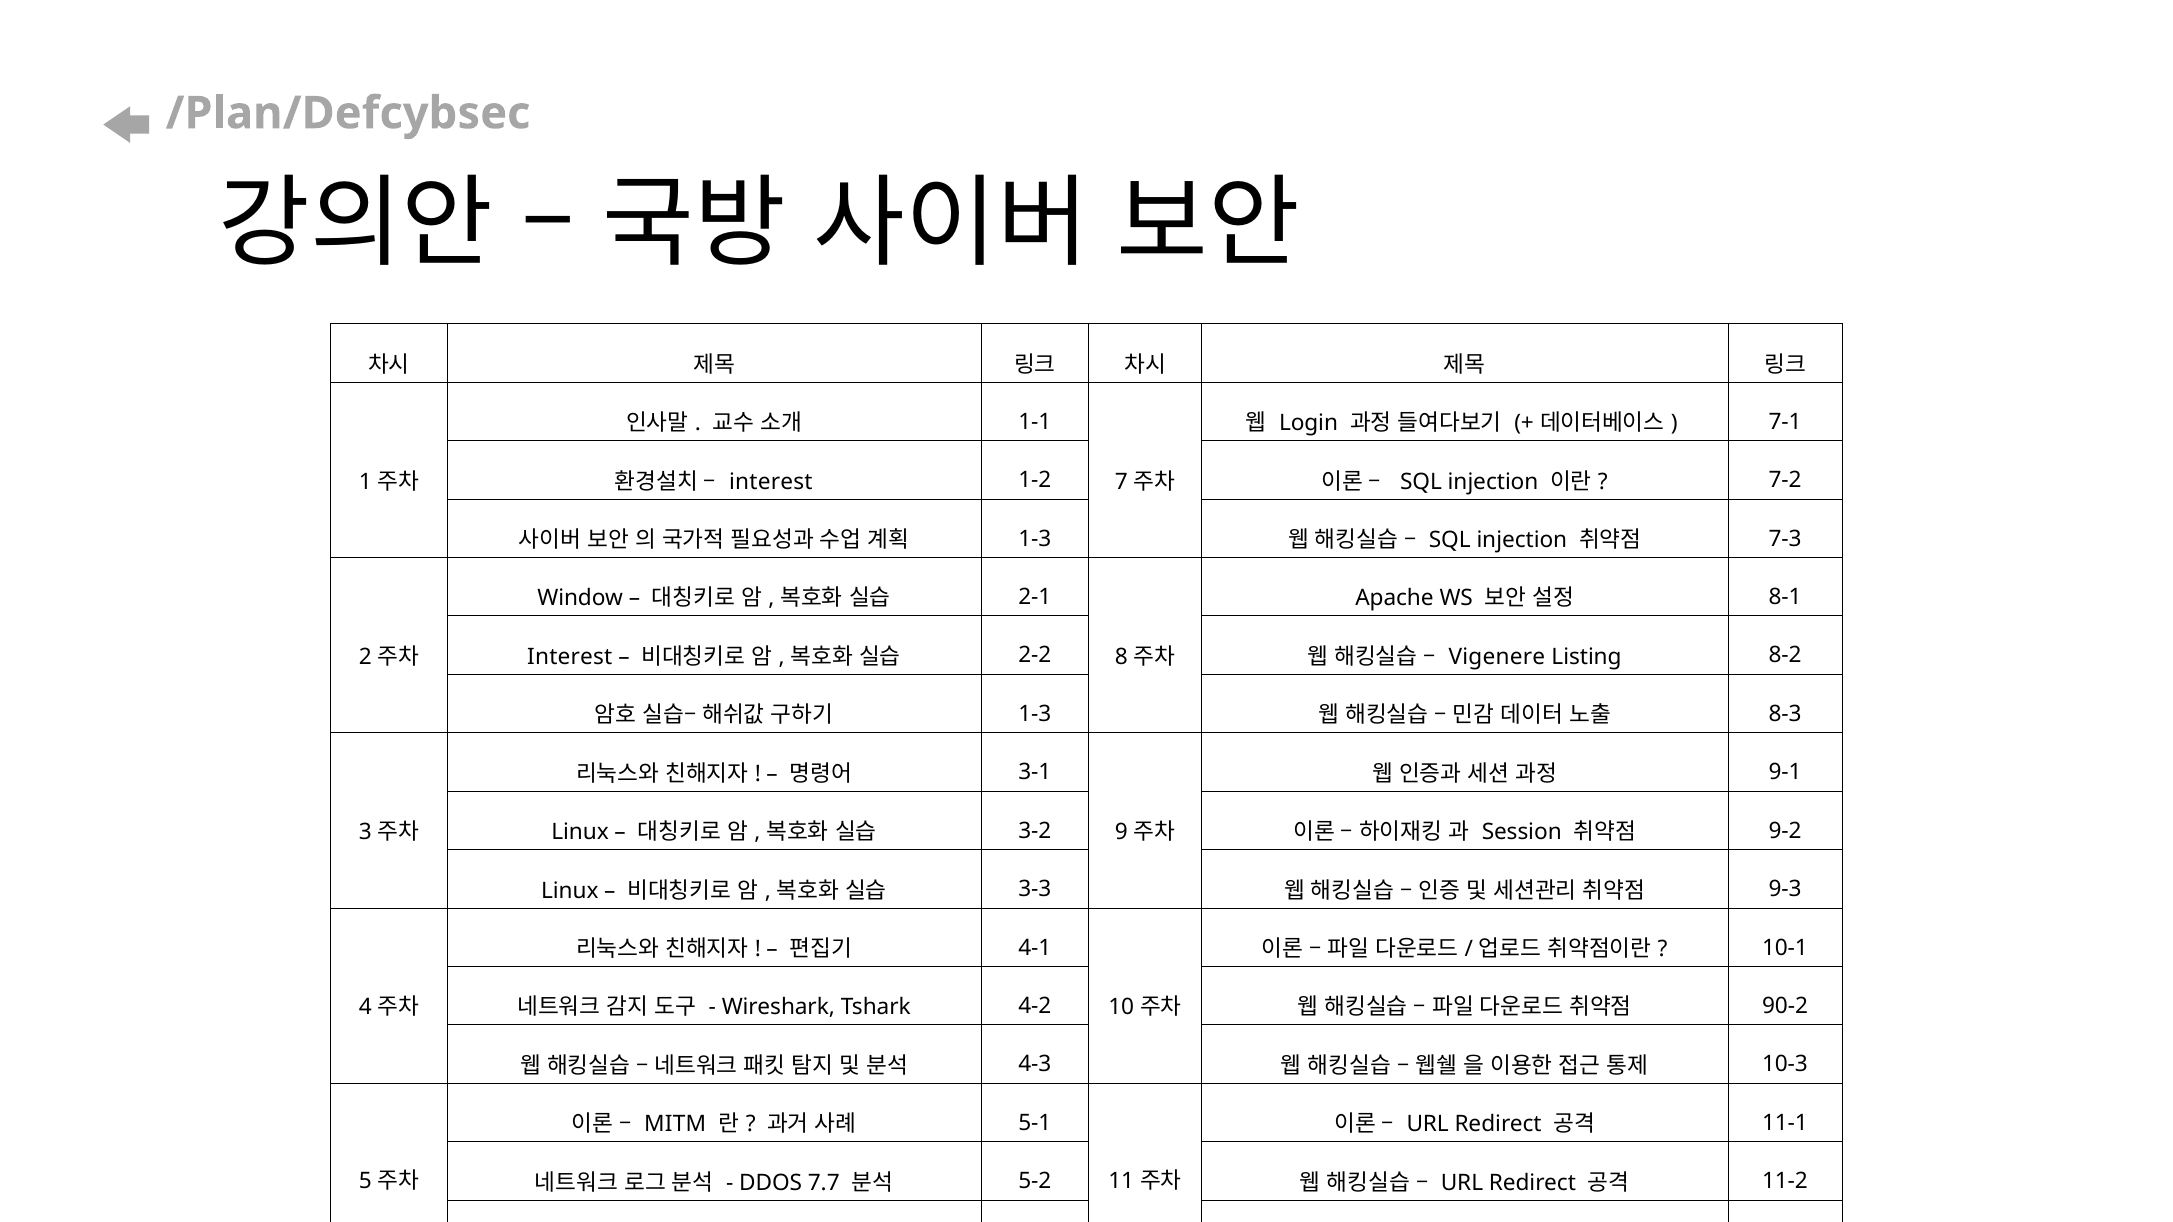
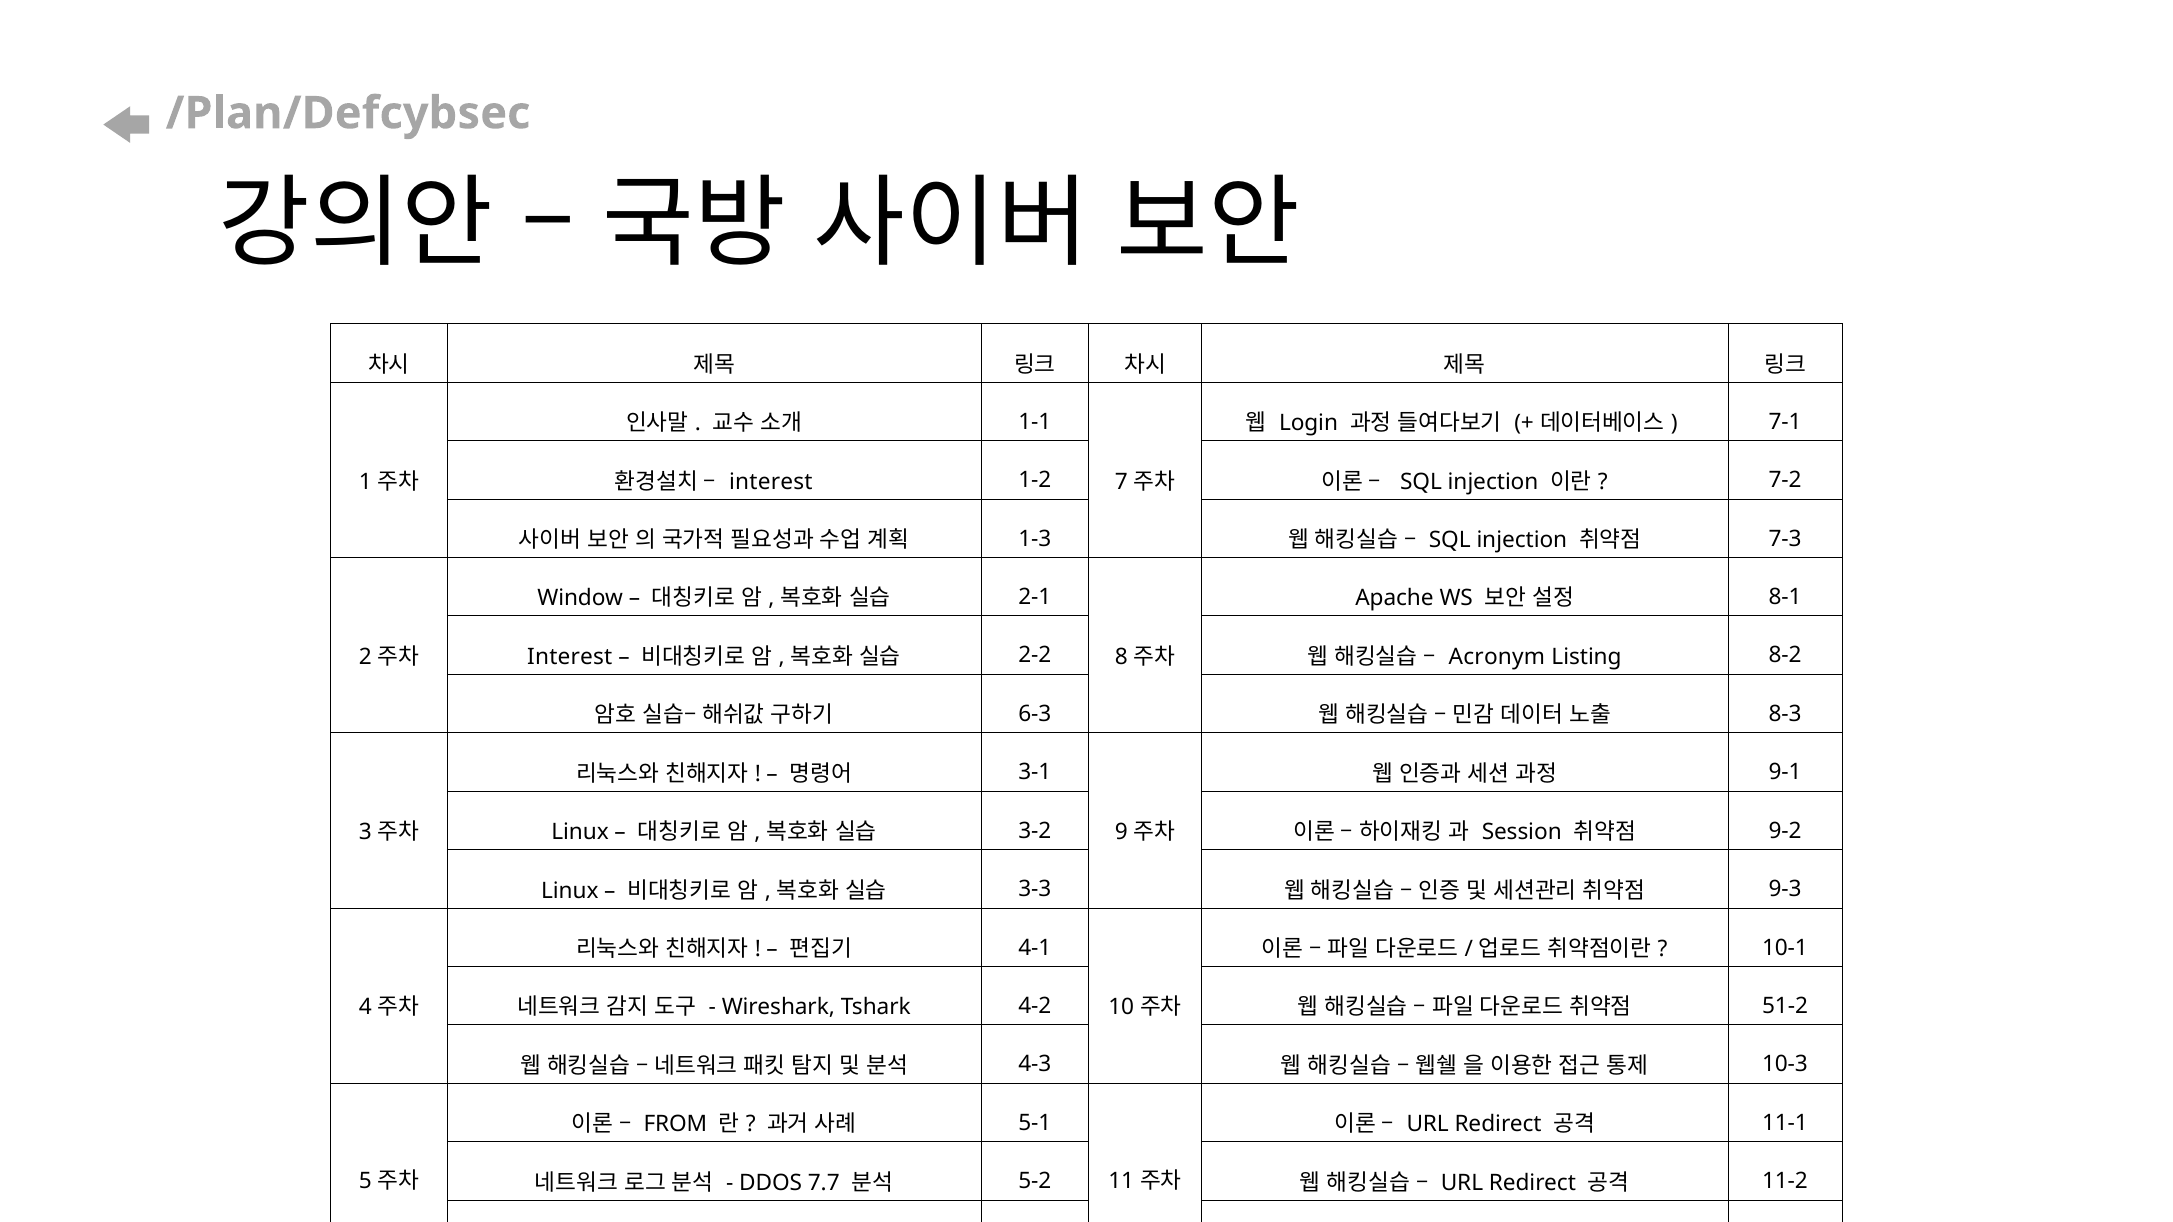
Vigenere: Vigenere -> Acronym (1497, 657)
1-3: 1-3 -> 6-3 (1035, 714)
90-2: 90-2 -> 51-2 (1785, 1006)
MITM: MITM -> FROM (675, 1125)
